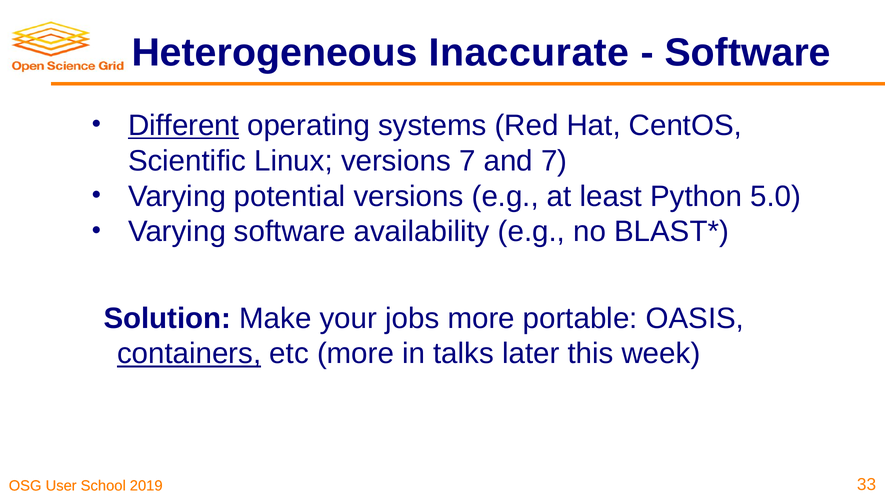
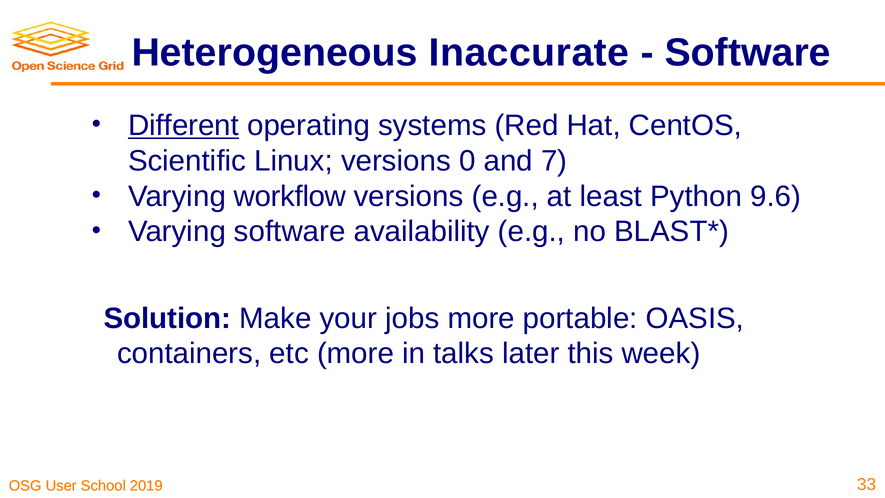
versions 7: 7 -> 0 (467, 161)
potential: potential -> workflow (290, 196)
5.0: 5.0 -> 9.6 (776, 196)
containers underline: present -> none (189, 354)
